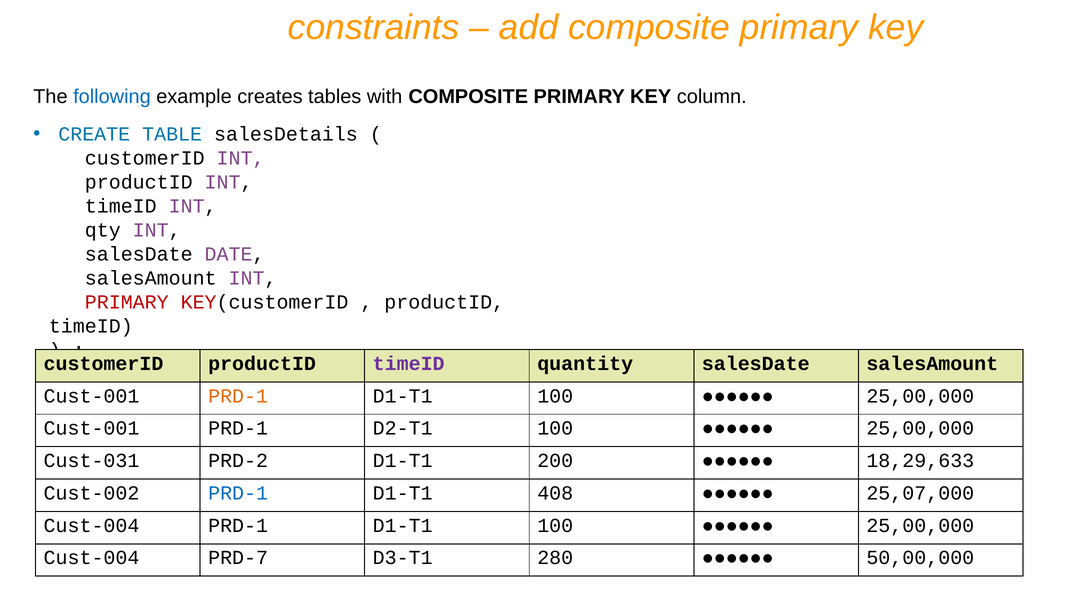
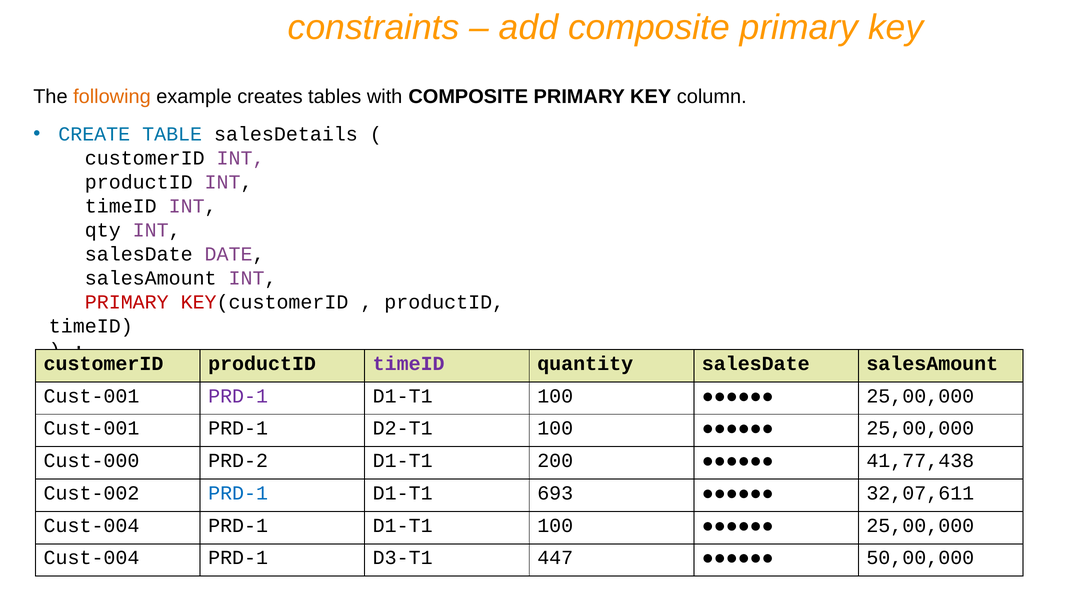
following colour: blue -> orange (112, 97)
PRD-1 colour: orange -> purple (238, 396)
Cust-031: Cust-031 -> Cust-000 (92, 461)
18,29,633: 18,29,633 -> 41,77,438 (920, 461)
408: 408 -> 693 (555, 493)
25,07,000: 25,07,000 -> 32,07,611 (920, 493)
PRD-7: PRD-7 -> PRD-1 (238, 558)
280: 280 -> 447 (555, 558)
